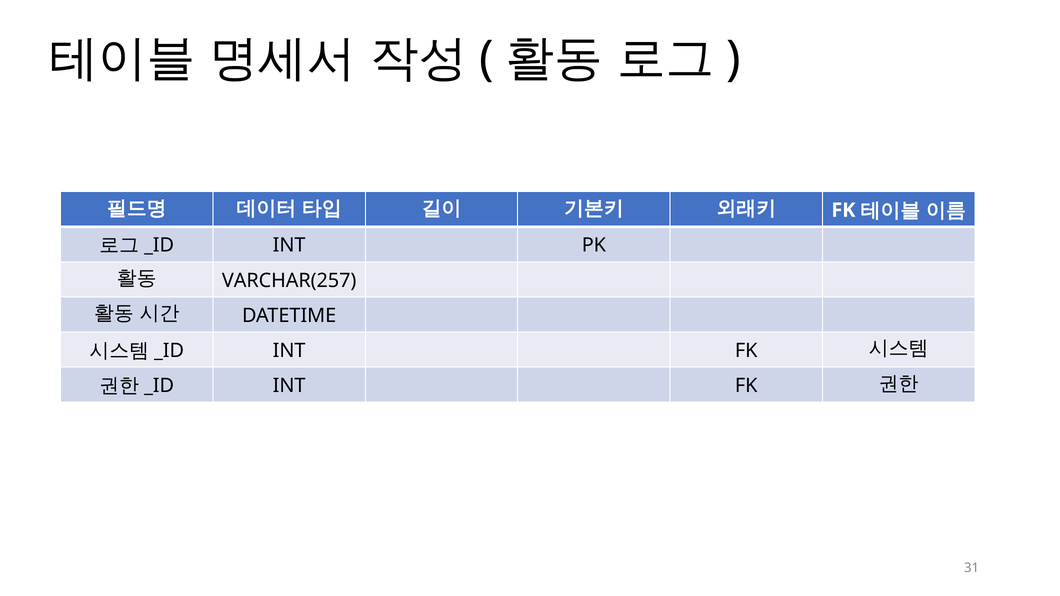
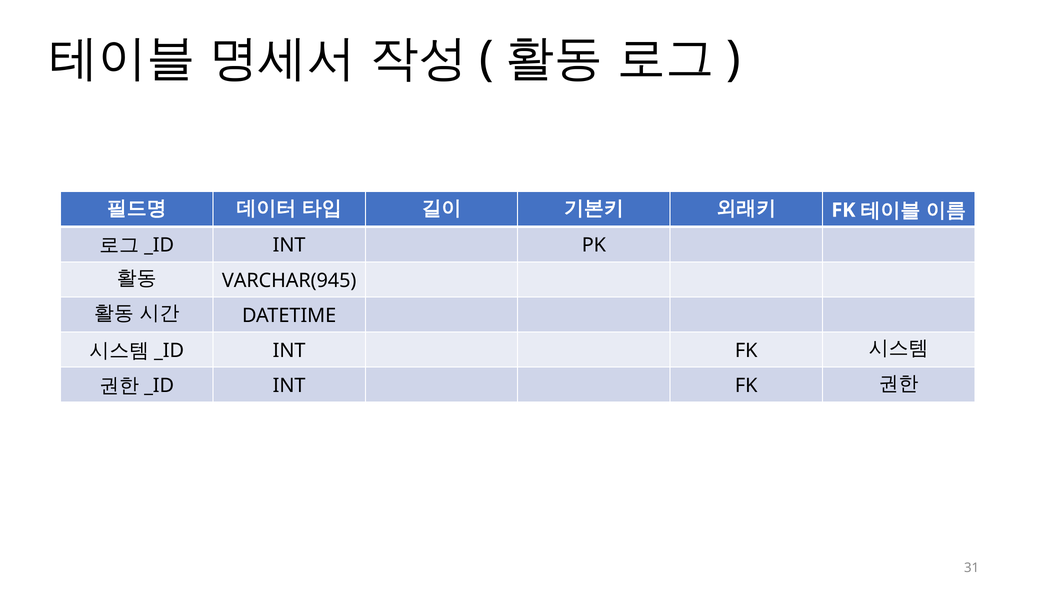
VARCHAR(257: VARCHAR(257 -> VARCHAR(945 (289, 281)
